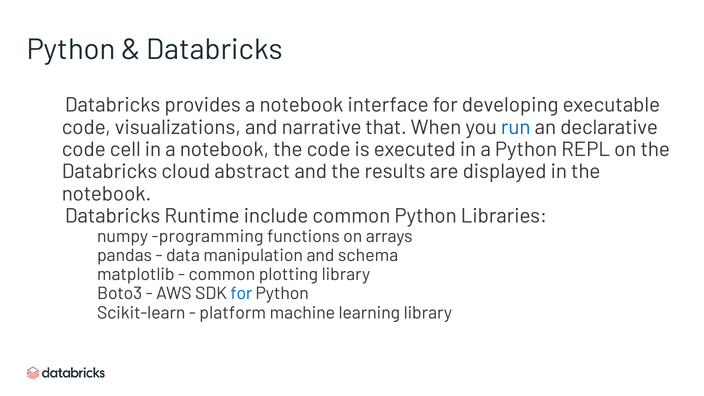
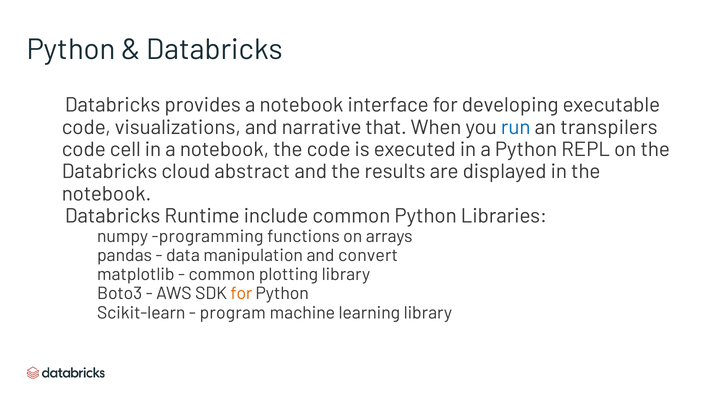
declarative: declarative -> transpilers (609, 127)
schema: schema -> convert (368, 256)
for colour: blue -> orange (241, 294)
platform: platform -> program (233, 313)
